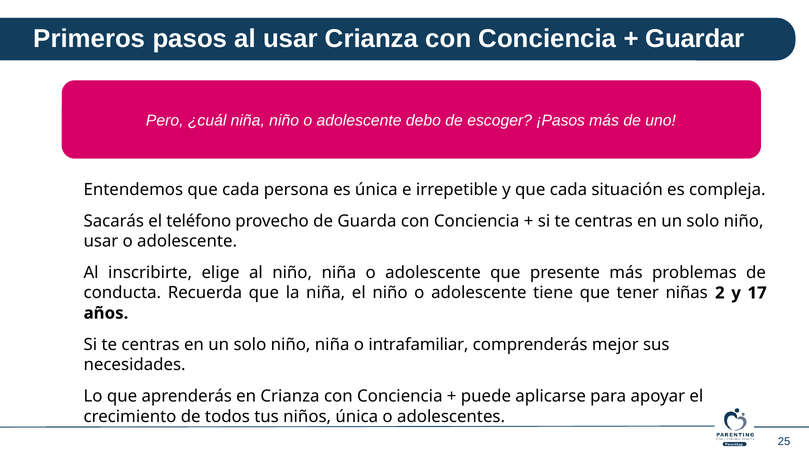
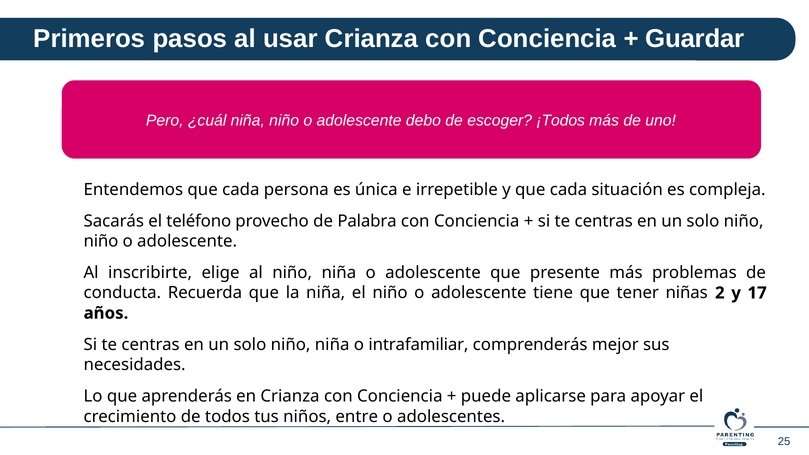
¡Pasos: ¡Pasos -> ¡Todos (561, 121)
Guarda: Guarda -> Palabra (367, 221)
usar: usar -> niño (101, 241)
niños única: única -> entre (357, 417)
